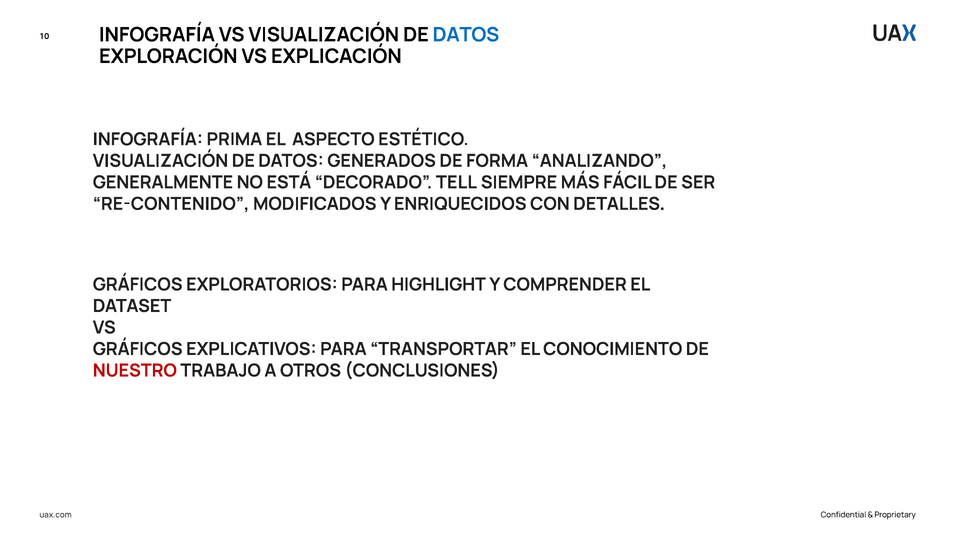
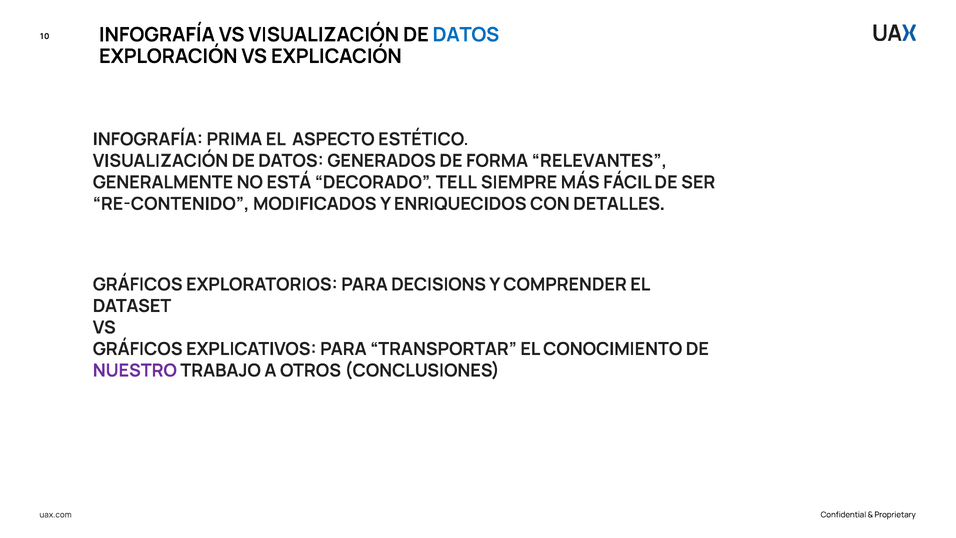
ANALIZANDO: ANALIZANDO -> RELEVANTES (599, 161)
HIGHLIGHT: HIGHLIGHT -> DECISIONS (439, 284)
NUESTRO colour: red -> purple (135, 370)
